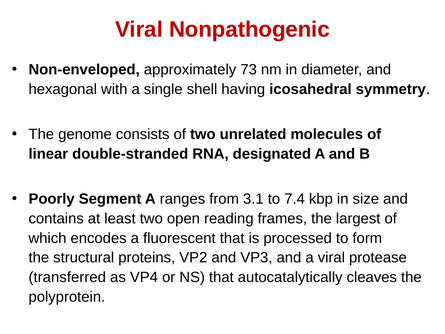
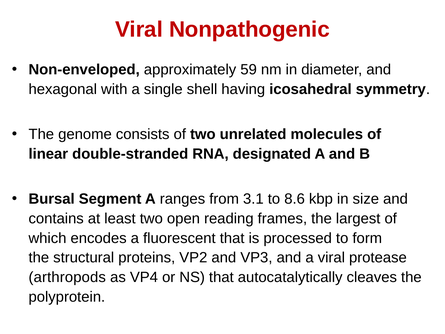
73: 73 -> 59 (249, 70)
Poorly: Poorly -> Bursal (52, 199)
7.4: 7.4 -> 8.6 (295, 199)
transferred: transferred -> arthropods (67, 277)
